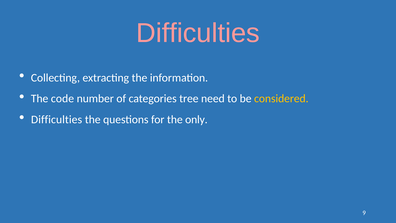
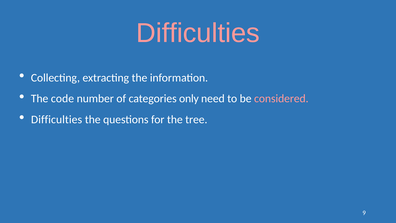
tree: tree -> only (189, 98)
considered colour: yellow -> pink (281, 98)
only: only -> tree (196, 119)
